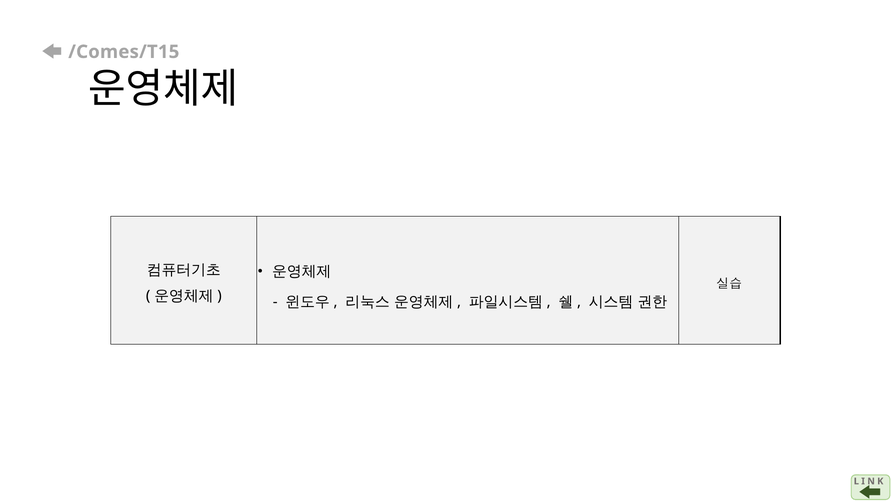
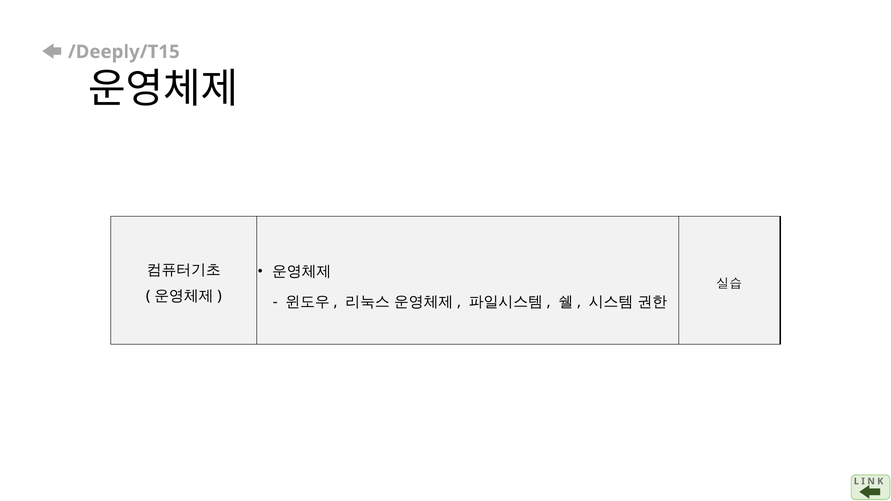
/Comes/T15: /Comes/T15 -> /Deeply/T15 (124, 52)
